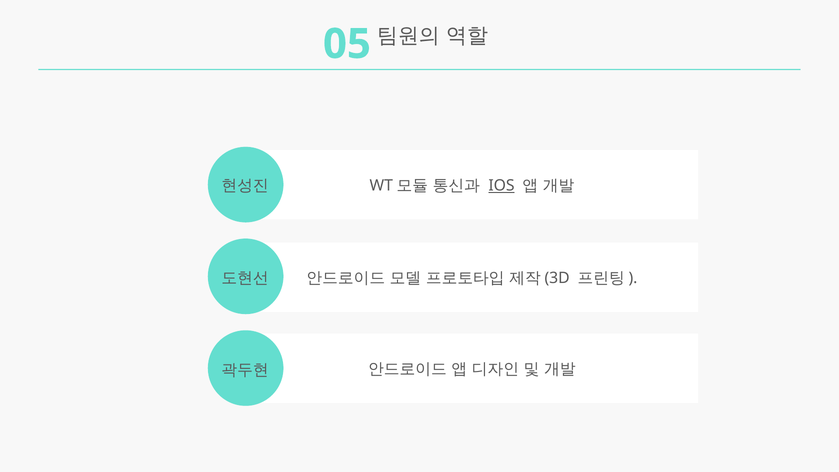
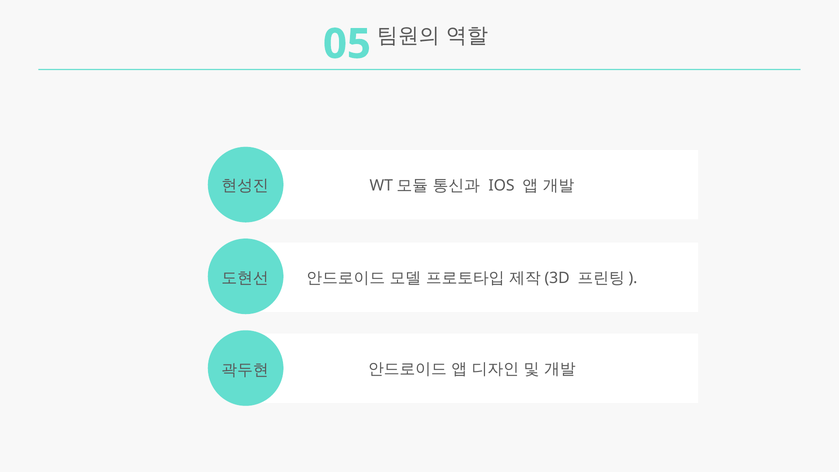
IOS underline: present -> none (502, 185)
